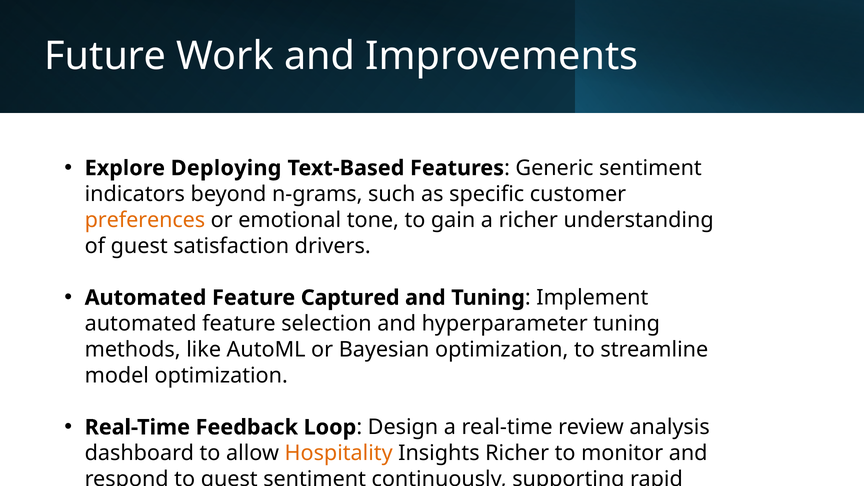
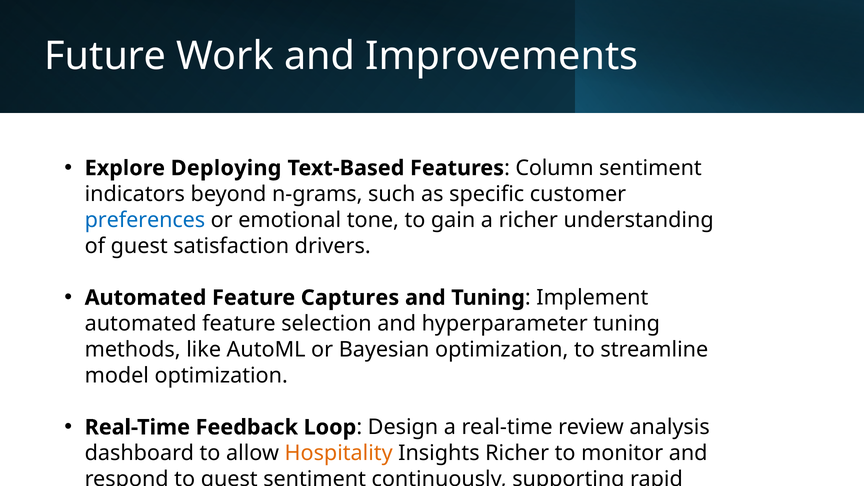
Generic: Generic -> Column (555, 168)
preferences colour: orange -> blue (145, 220)
Captured: Captured -> Captures (350, 298)
